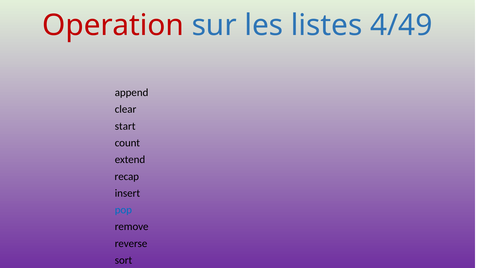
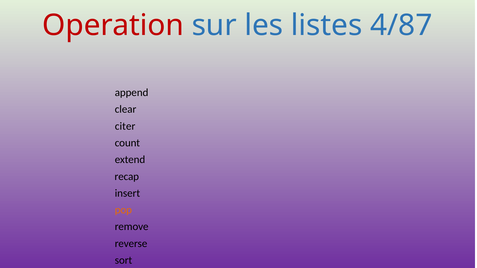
4/49: 4/49 -> 4/87 (401, 25)
start: start -> citer (125, 126)
pop colour: blue -> orange (123, 210)
